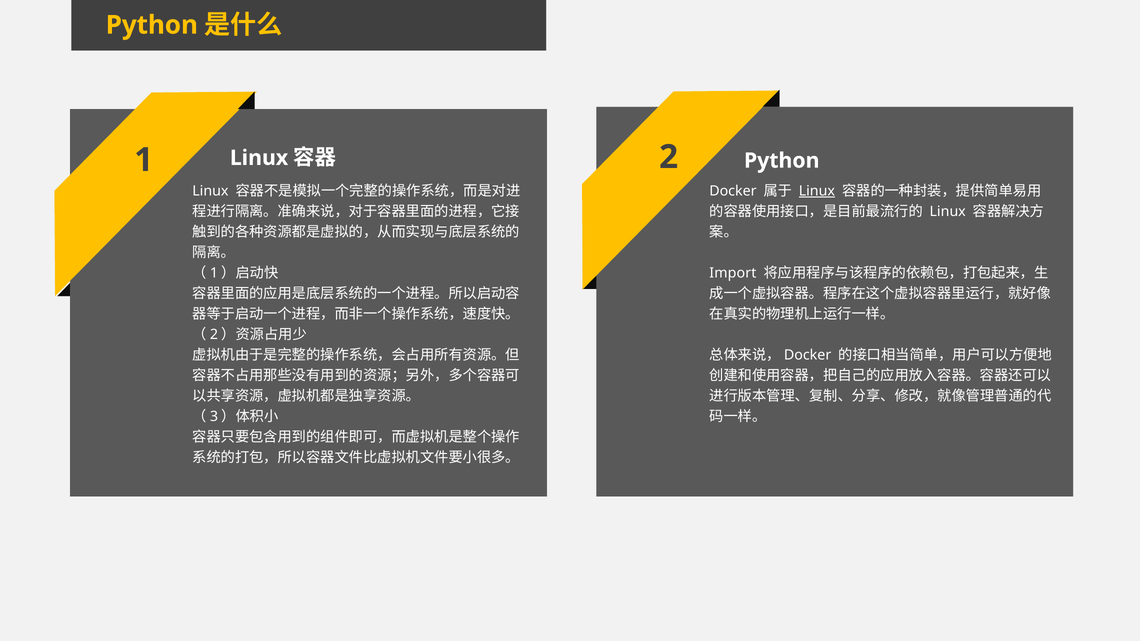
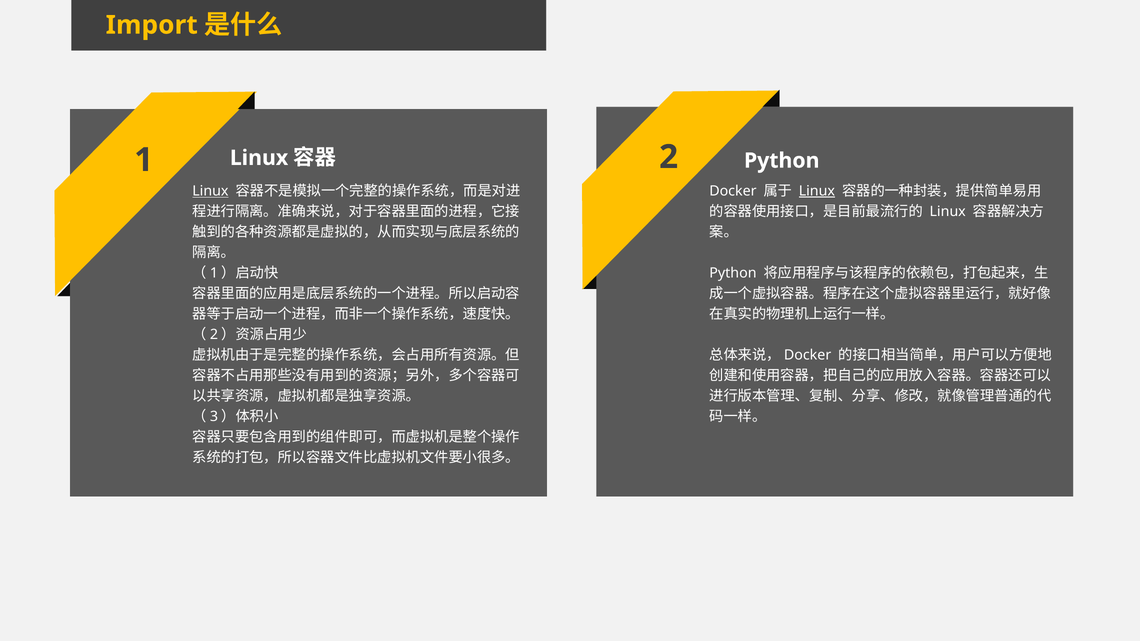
Python: Python -> Import (152, 25)
Linux underline: none -> present (210, 191)
Import: Import -> Python (733, 273)
